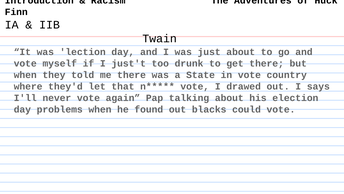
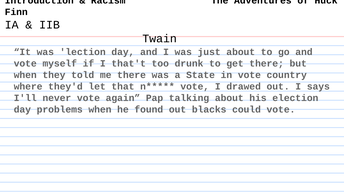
just't: just't -> that't (129, 63)
